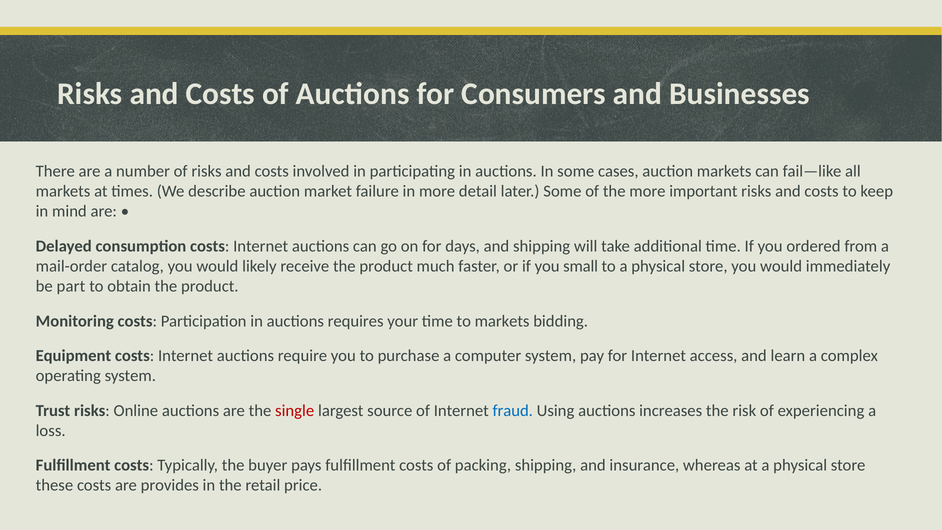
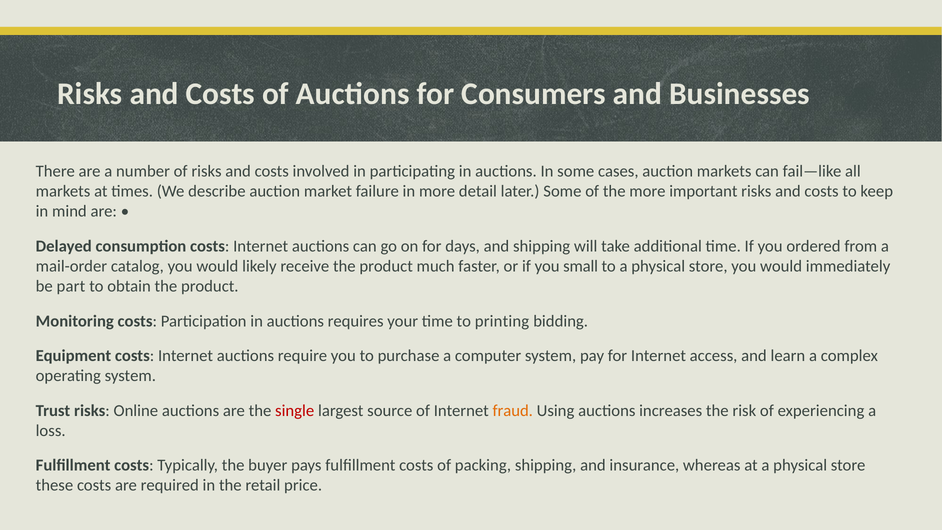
to markets: markets -> printing (502, 321)
fraud colour: blue -> orange (513, 410)
provides: provides -> required (170, 485)
